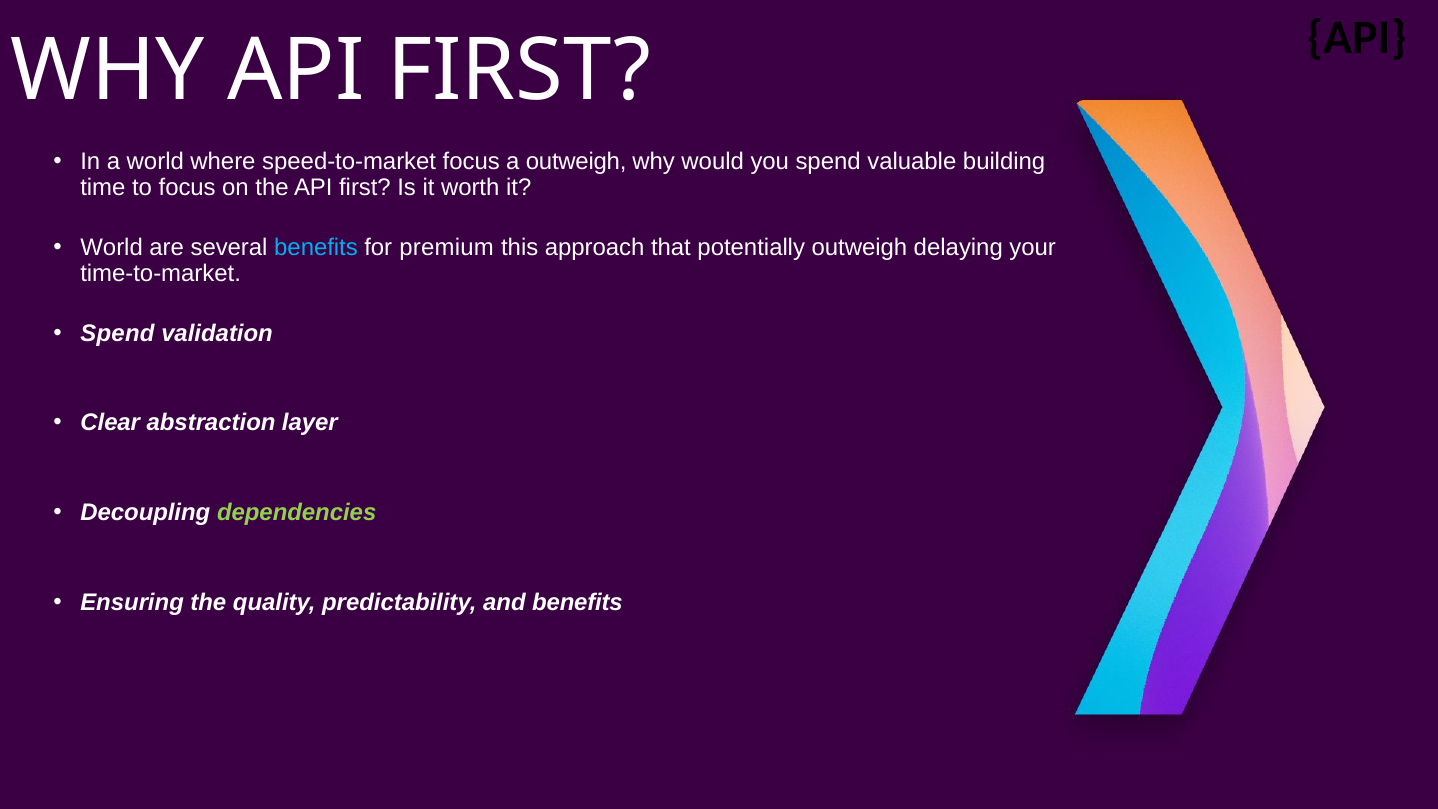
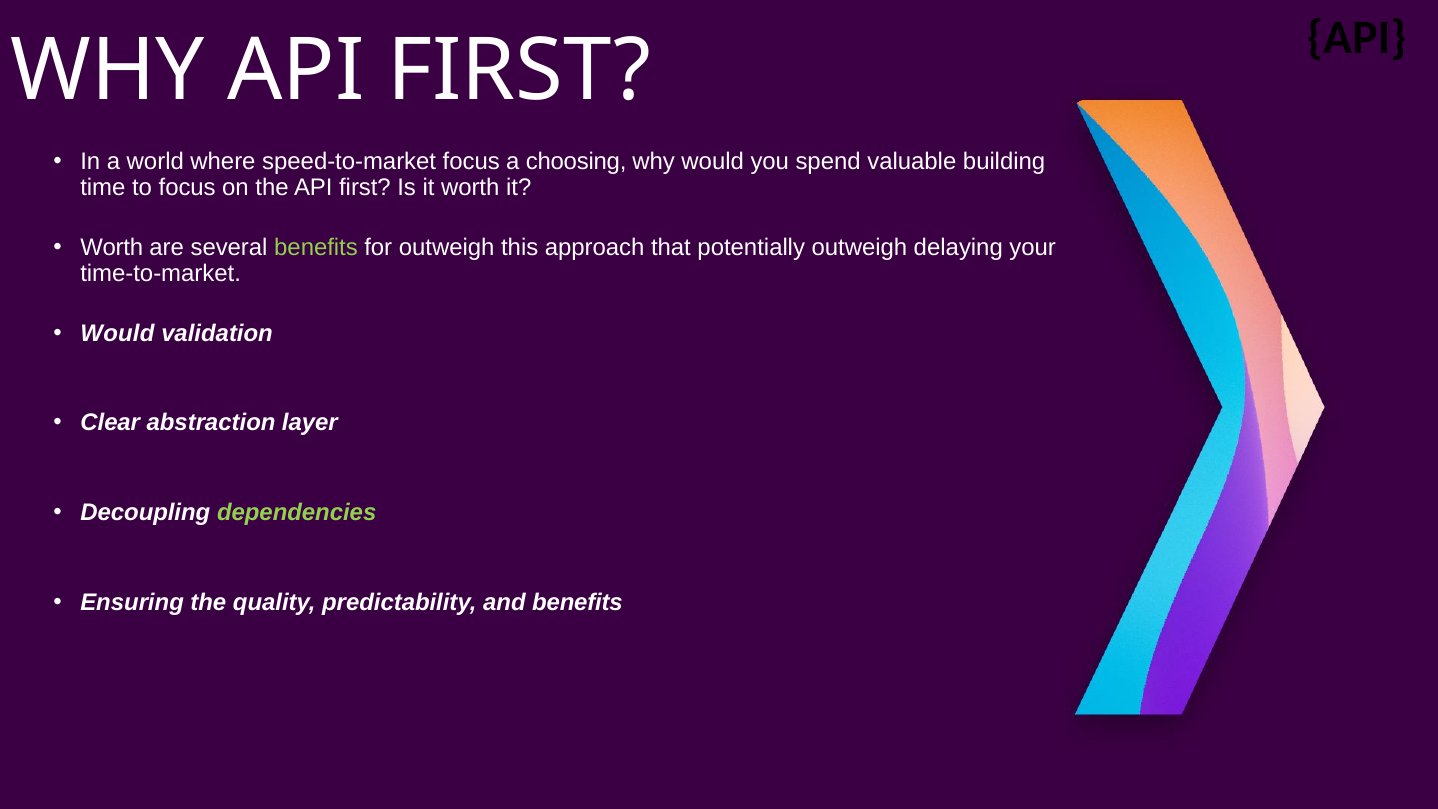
a outweigh: outweigh -> choosing (576, 162)
World: World -> Worth (112, 247)
benefits colour: light blue -> light green (316, 247)
for premium: premium -> outweigh (447, 247)
Spend: Spend -> Would (117, 333)
